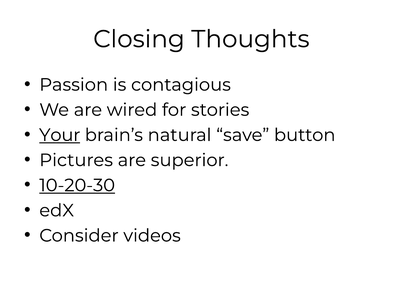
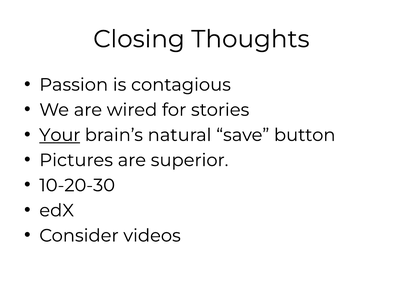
10-20-30 underline: present -> none (77, 185)
